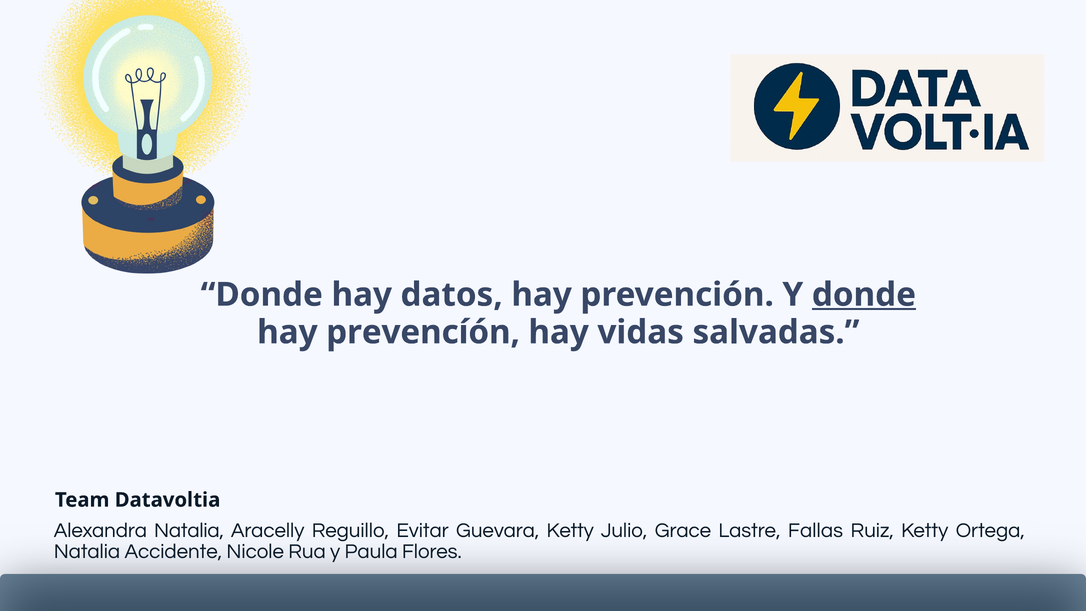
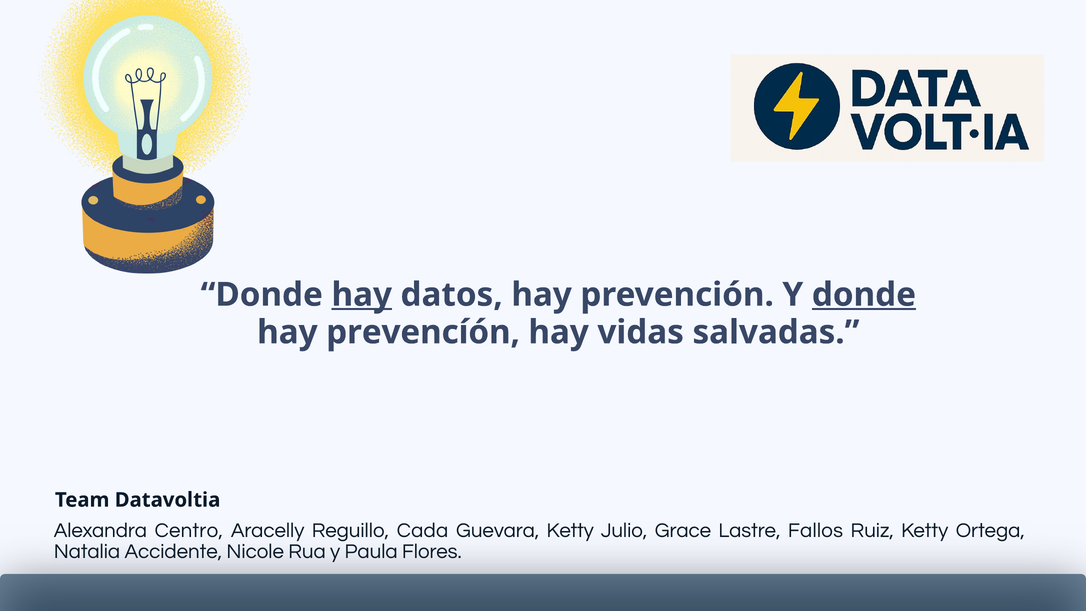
hay underline: none -> present (362, 295)
Alexandra Natalia: Natalia -> Centro (189, 530)
Evitar: Evitar -> Cada (423, 530)
Fallas: Fallas -> Fallos (815, 530)
